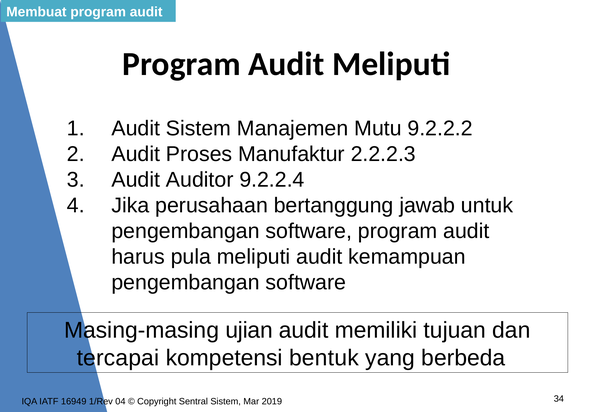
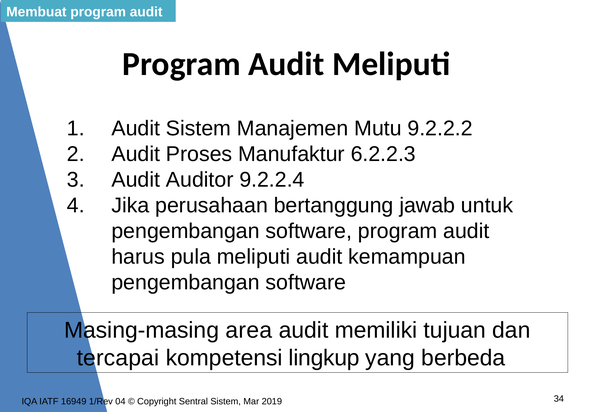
2.2.2.3: 2.2.2.3 -> 6.2.2.3 (383, 154)
ujian: ujian -> area (249, 330)
bentuk: bentuk -> lingkup (324, 358)
